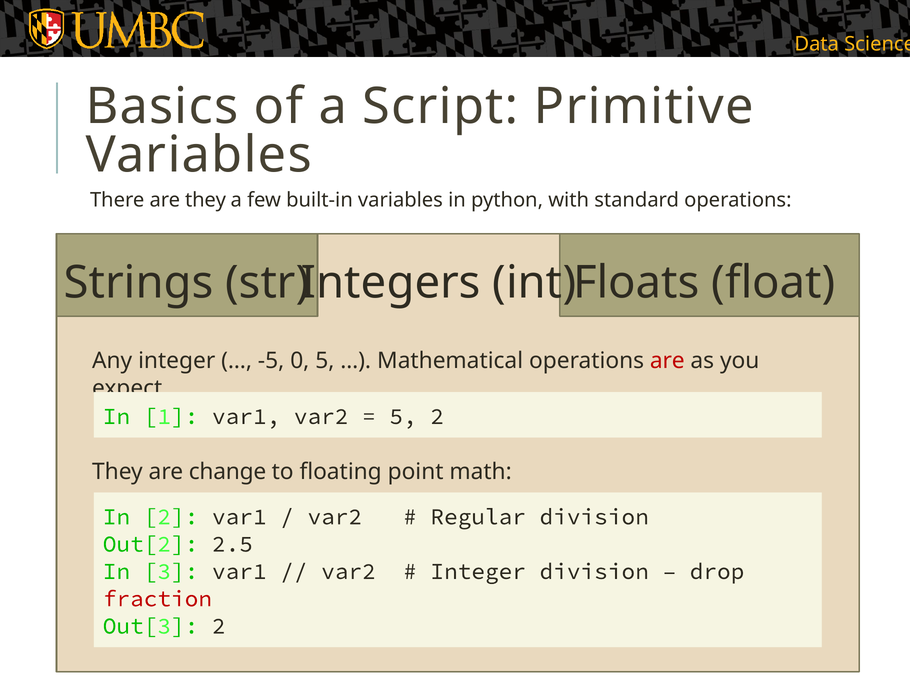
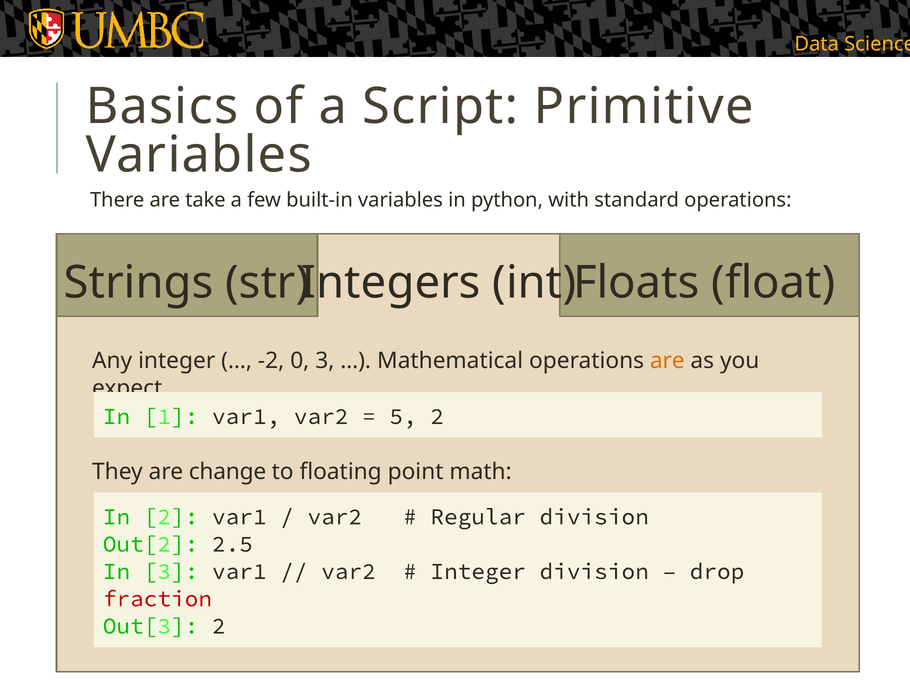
are they: they -> take (205, 200)
-5: -5 -> -2 (271, 361)
0 5: 5 -> 3 (325, 361)
are colour: red -> orange (667, 361)
